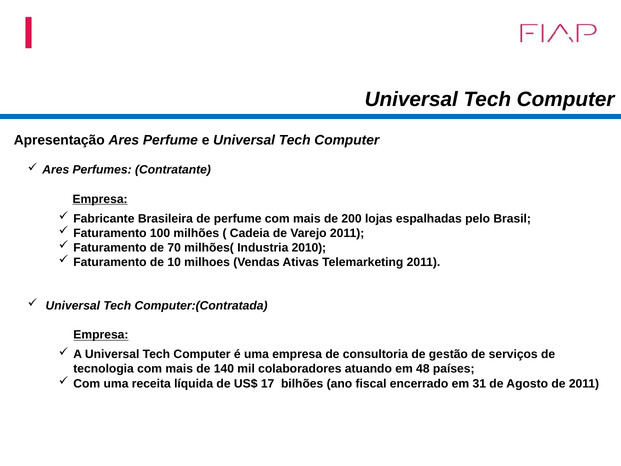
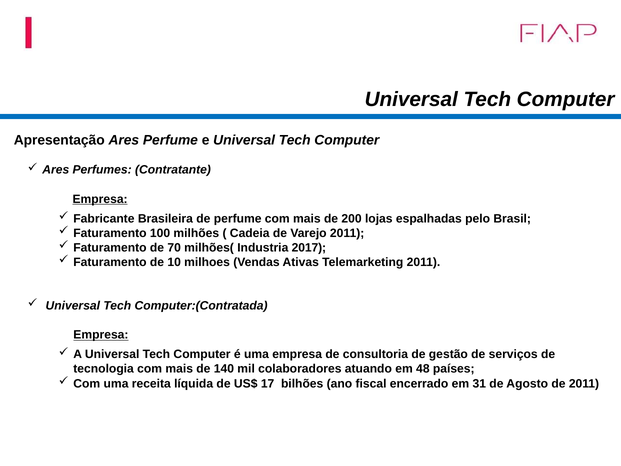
2010: 2010 -> 2017 (309, 248)
